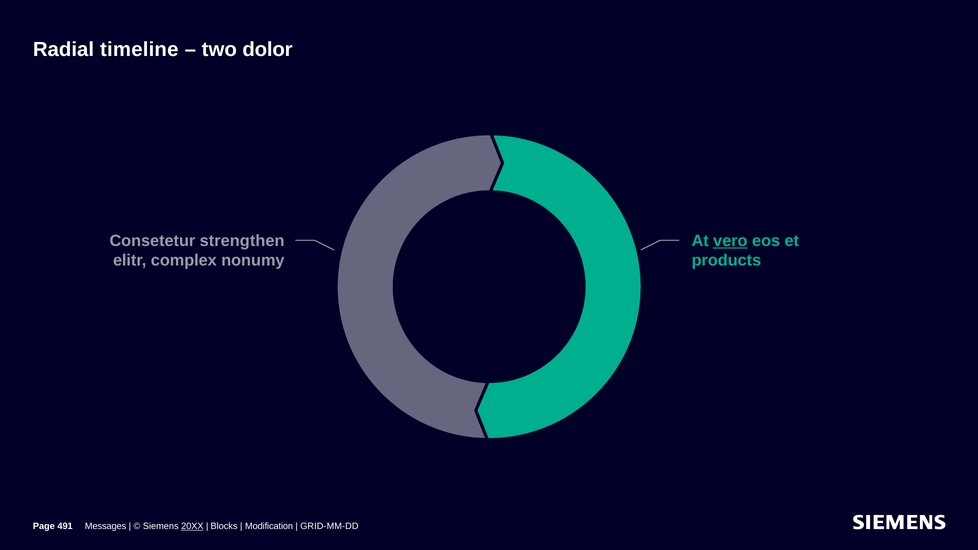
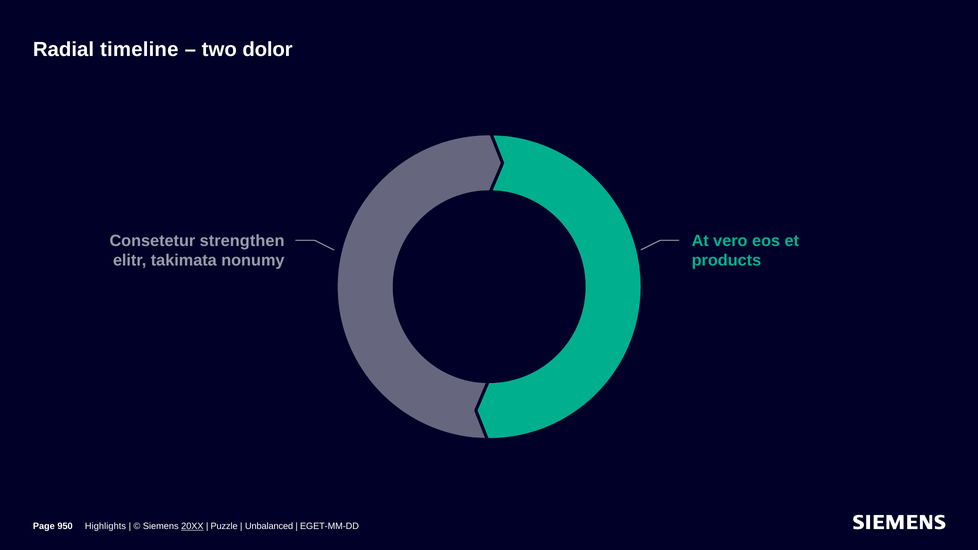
vero underline: present -> none (730, 241)
complex: complex -> takimata (184, 261)
491: 491 -> 950 (65, 526)
Messages: Messages -> Highlights (106, 526)
Blocks: Blocks -> Puzzle (224, 526)
Modification: Modification -> Unbalanced (269, 526)
GRID-MM-DD: GRID-MM-DD -> EGET-MM-DD (329, 526)
